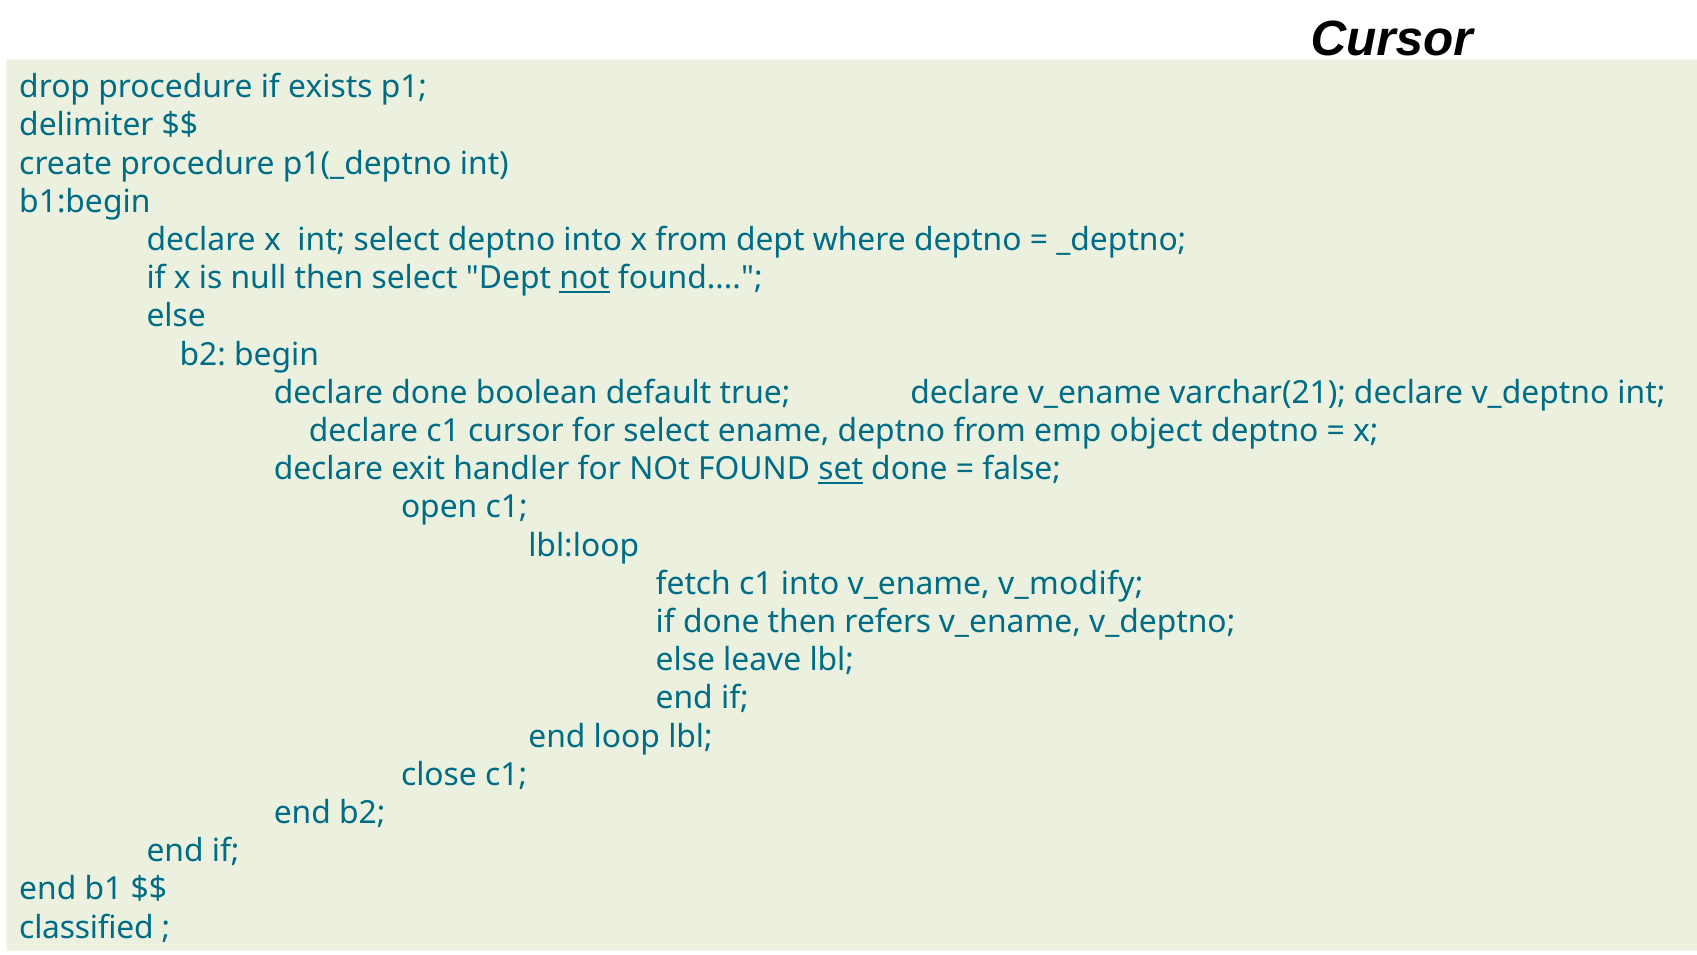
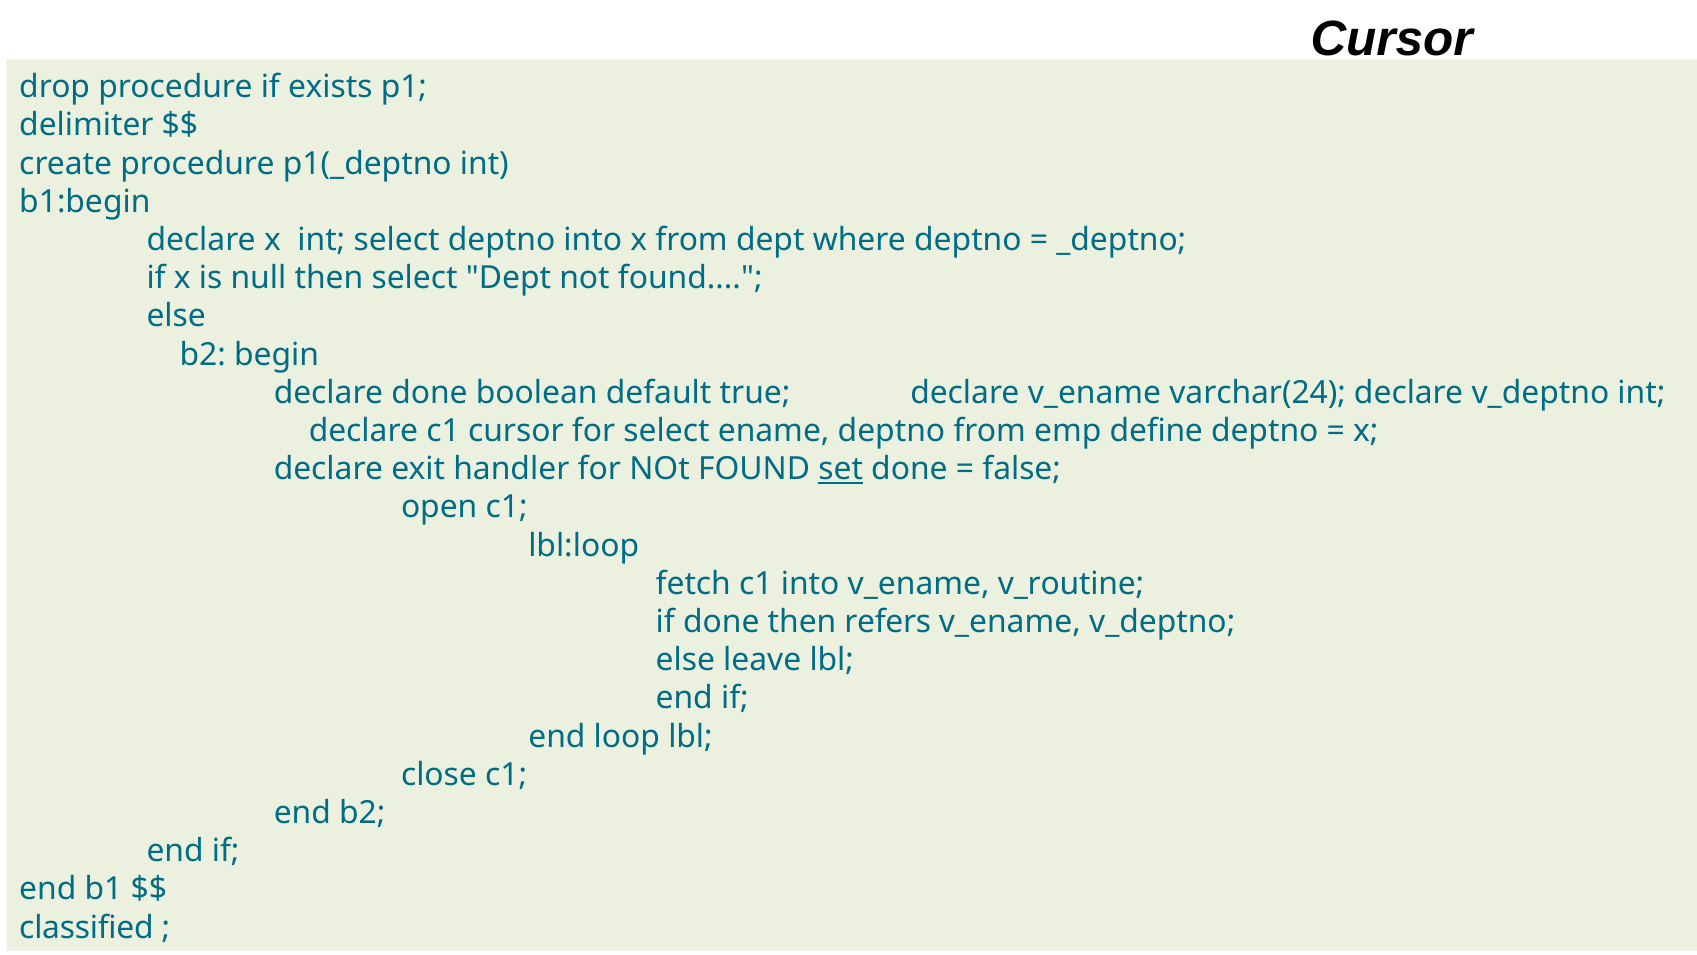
not underline: present -> none (584, 278)
varchar(21: varchar(21 -> varchar(24 (1258, 393)
object: object -> define (1156, 431)
v_modify: v_modify -> v_routine (1071, 584)
